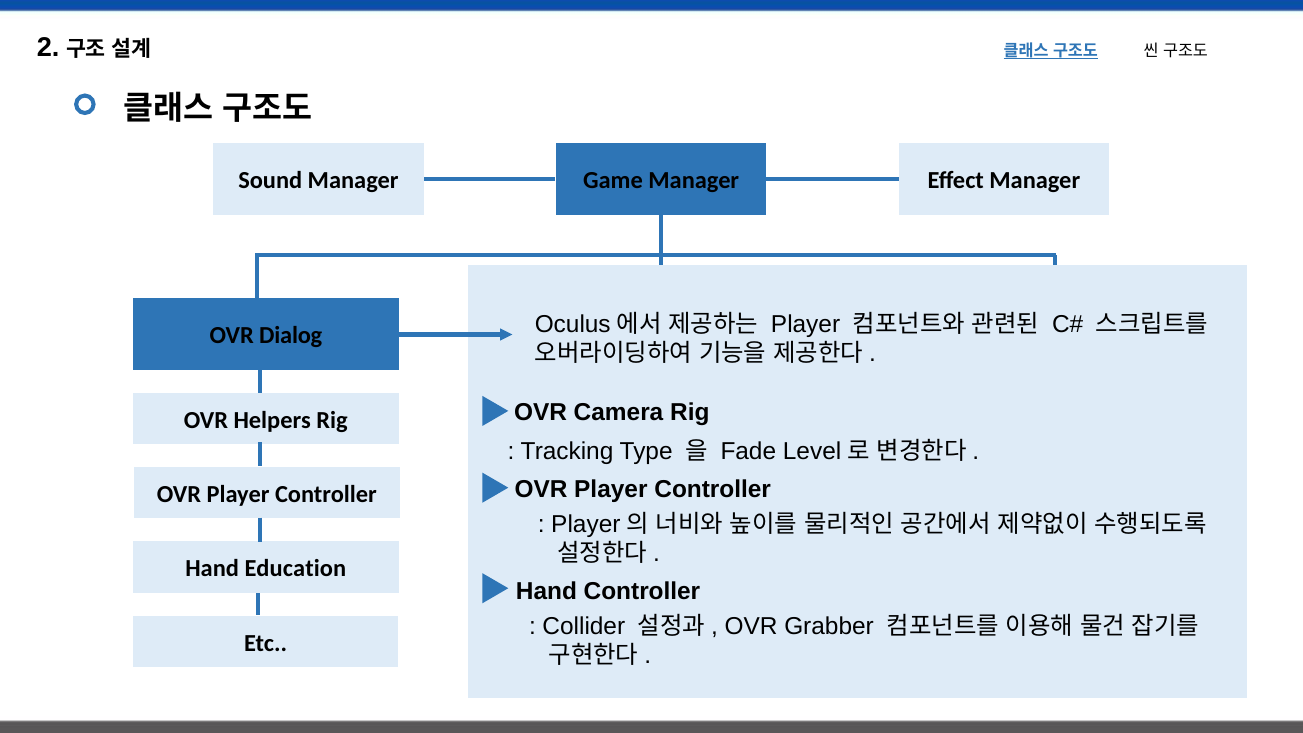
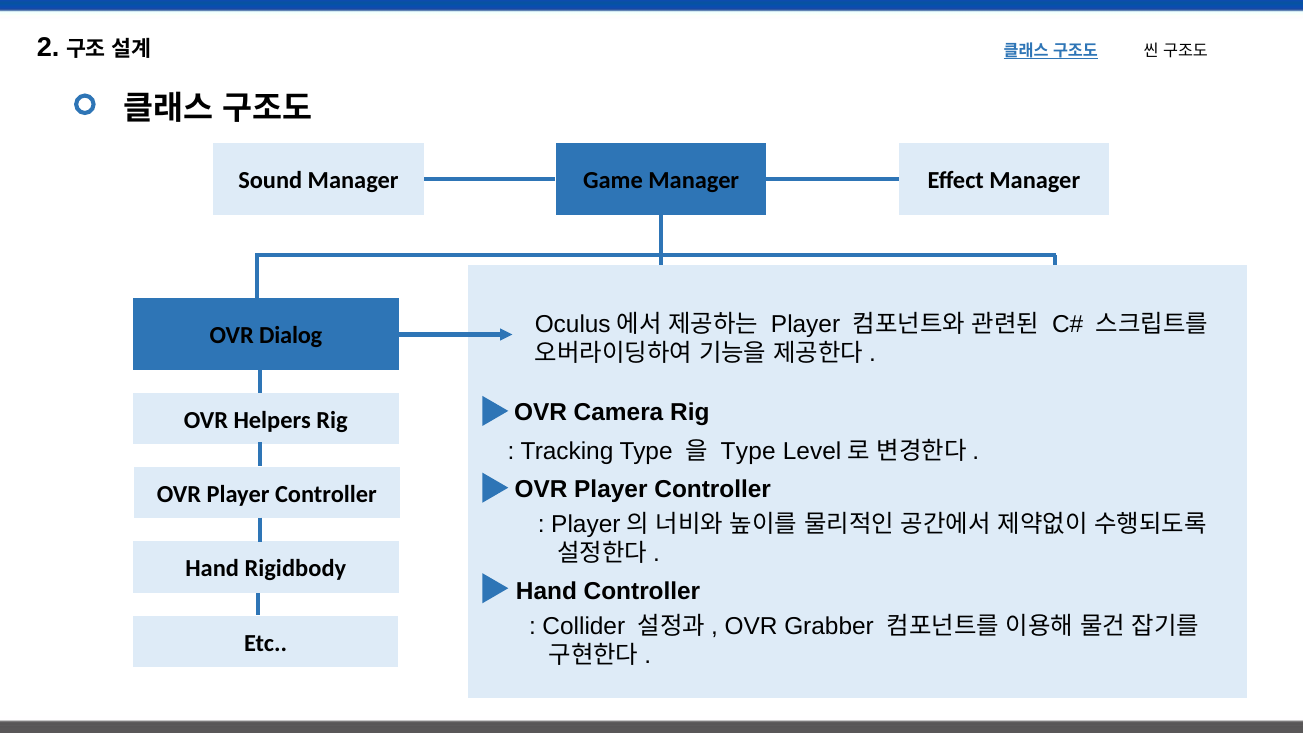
Fade: Fade -> Type (748, 452)
Education: Education -> Rigidbody (295, 569)
